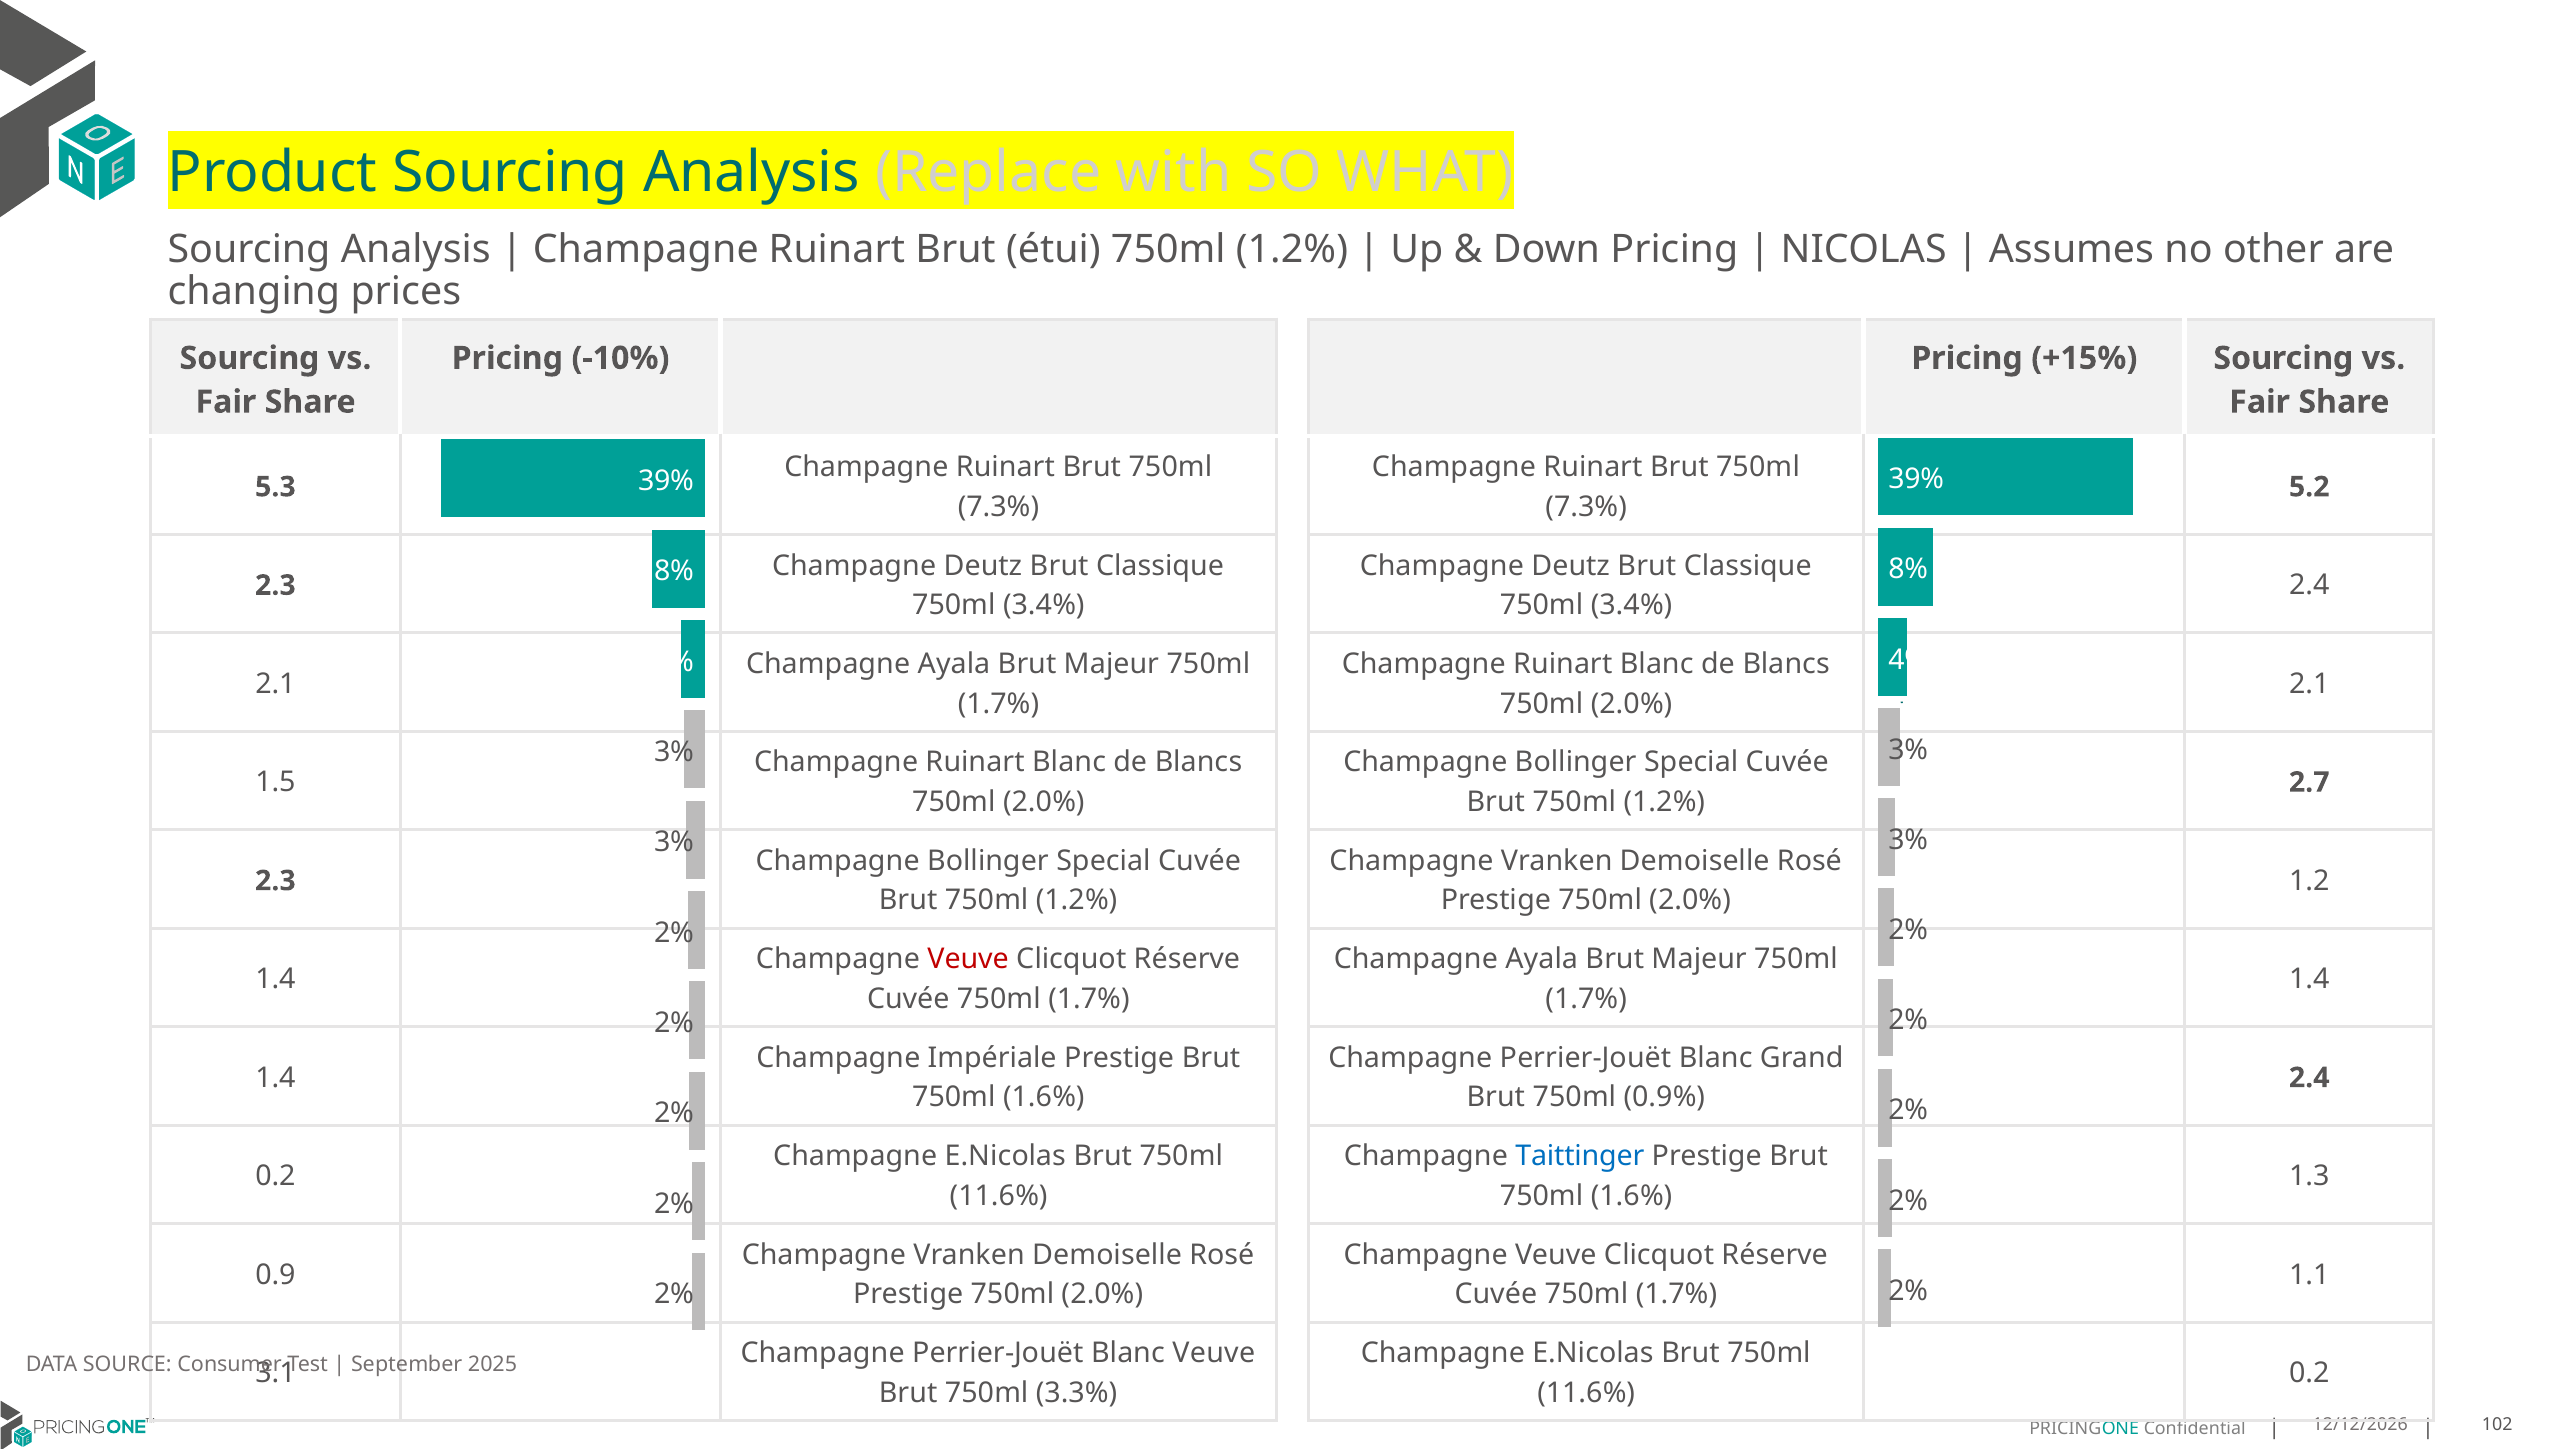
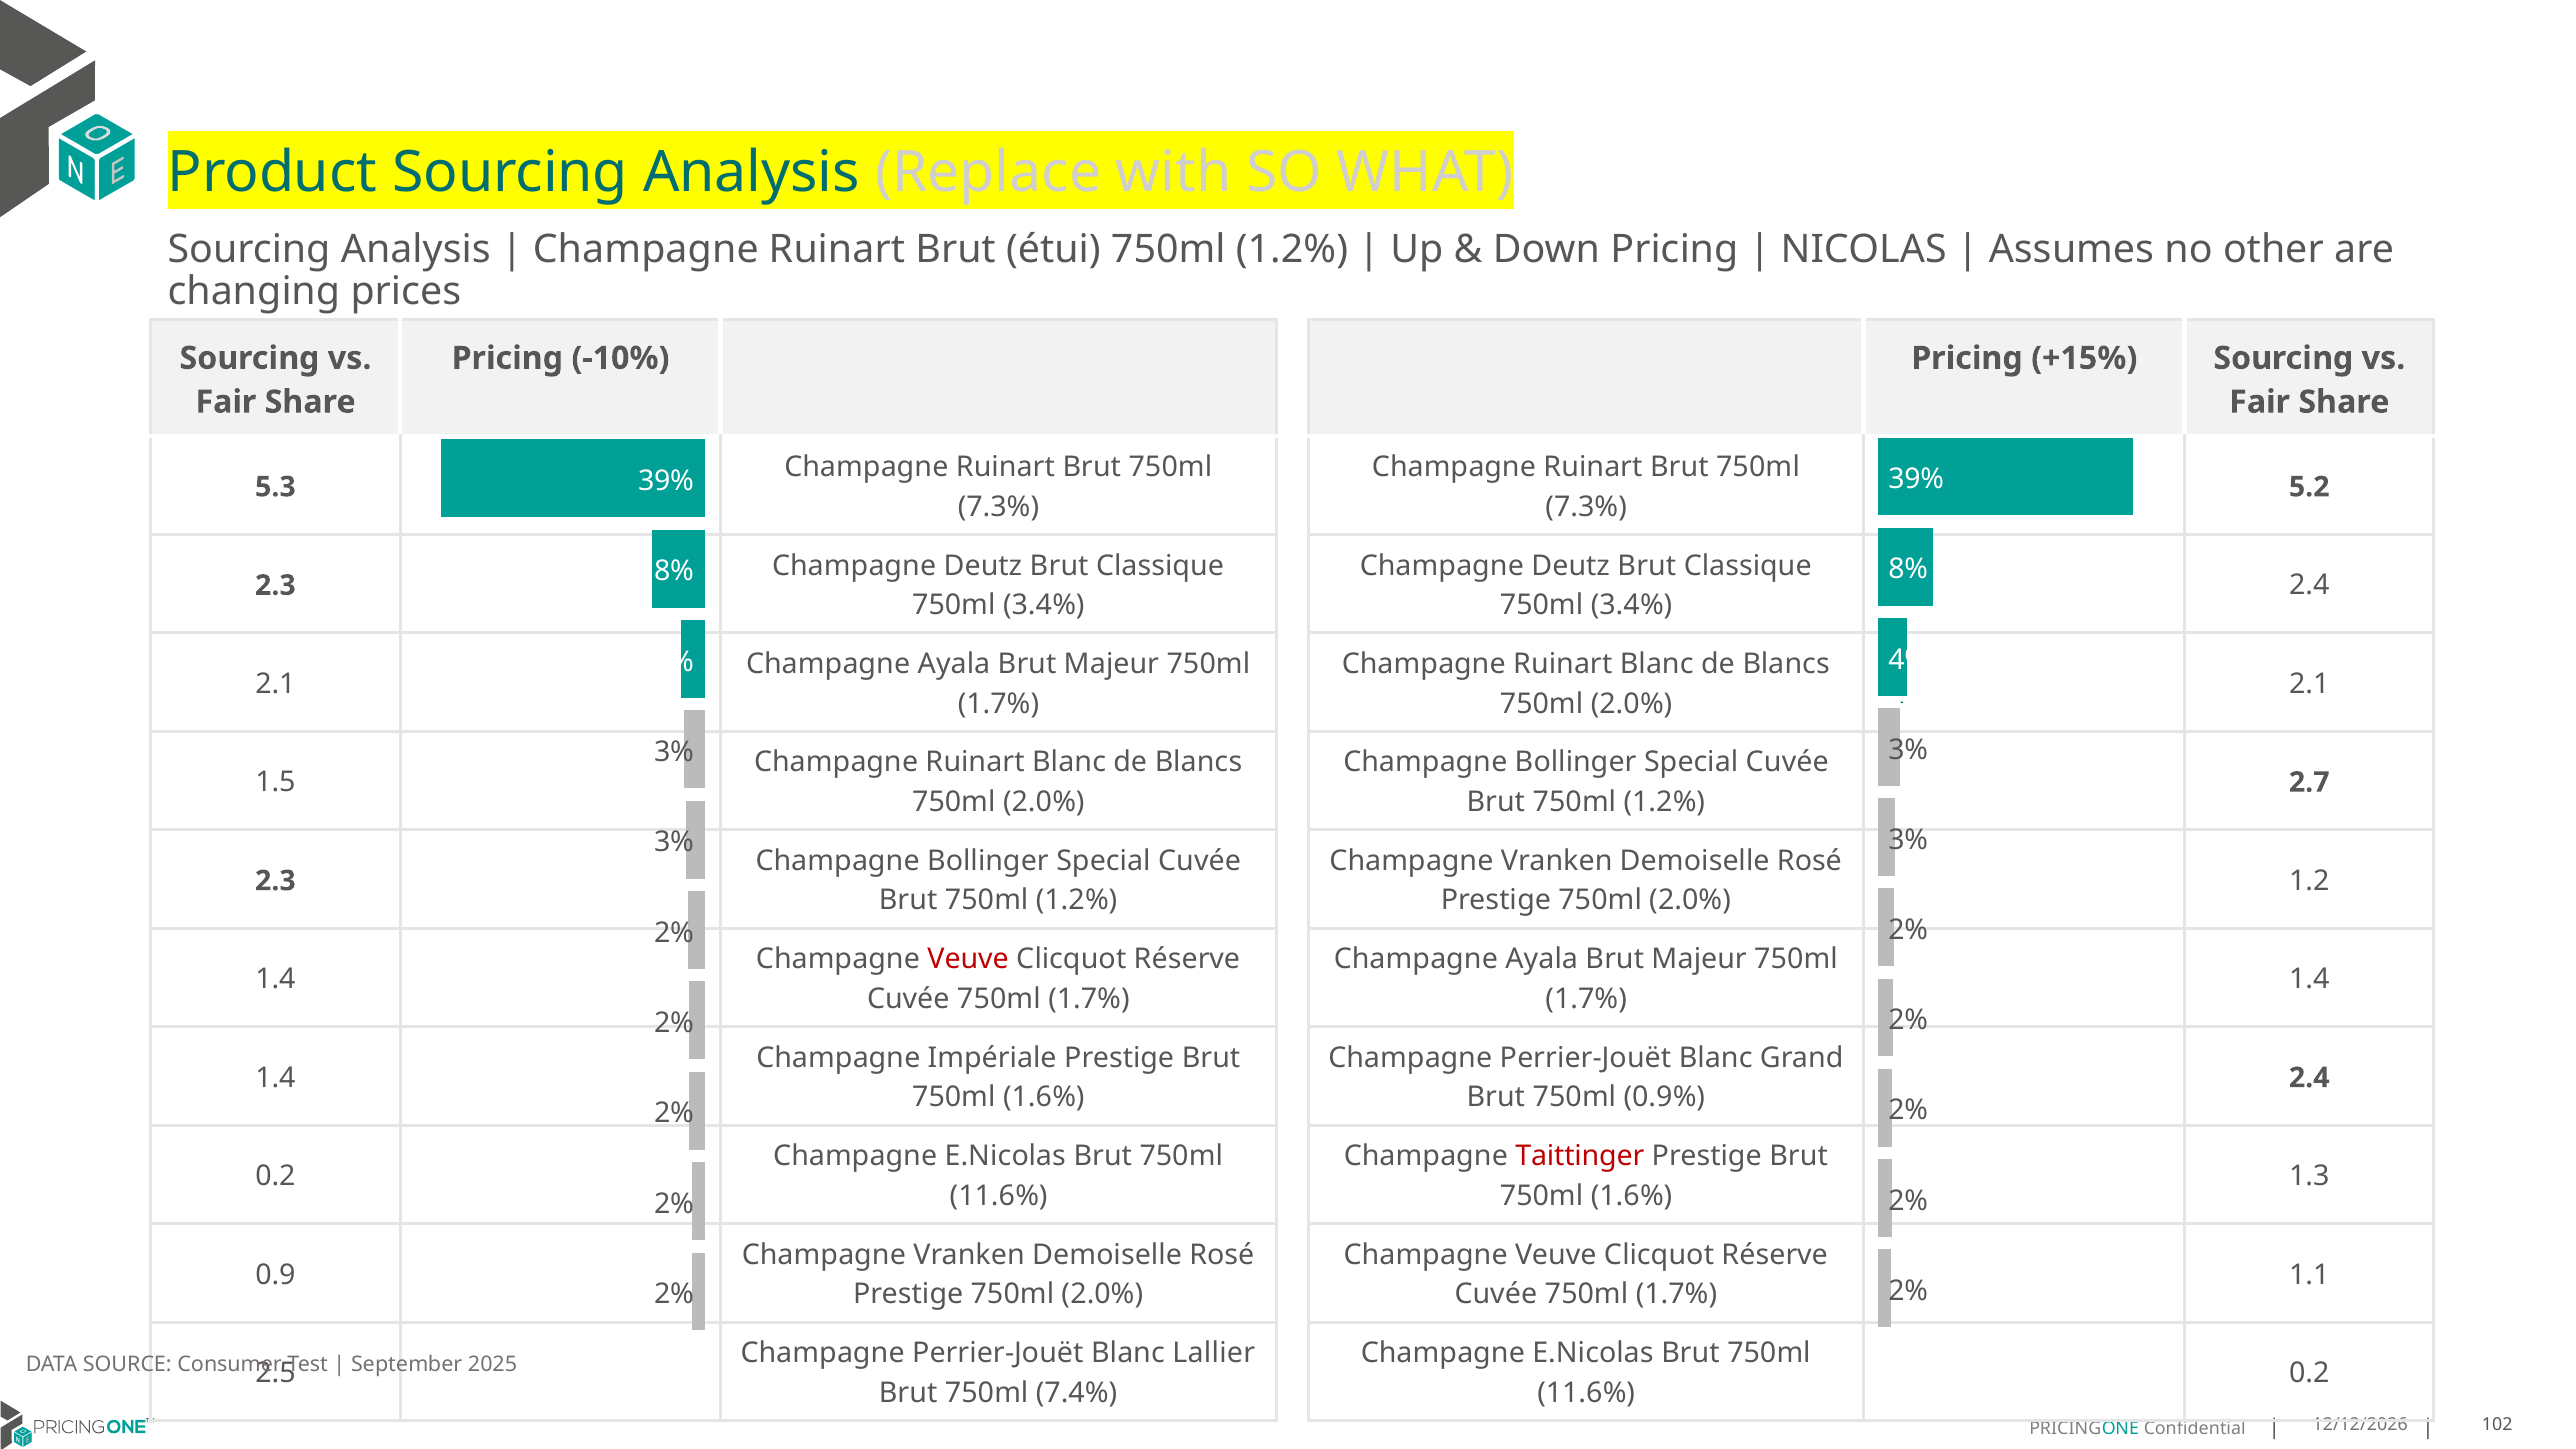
Taittinger colour: blue -> red (1580, 1156)
Blanc Veuve: Veuve -> Lallier (1214, 1353)
3.1: 3.1 -> 2.5 (275, 1373)
3.3%: 3.3% -> 7.4% (1077, 1393)
